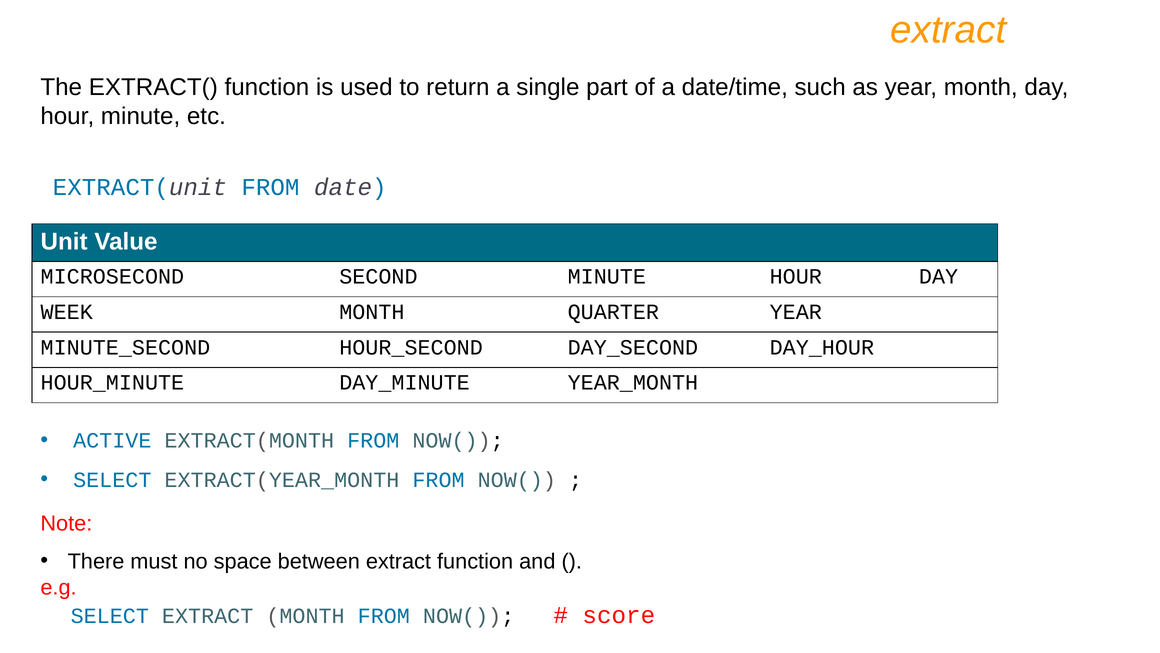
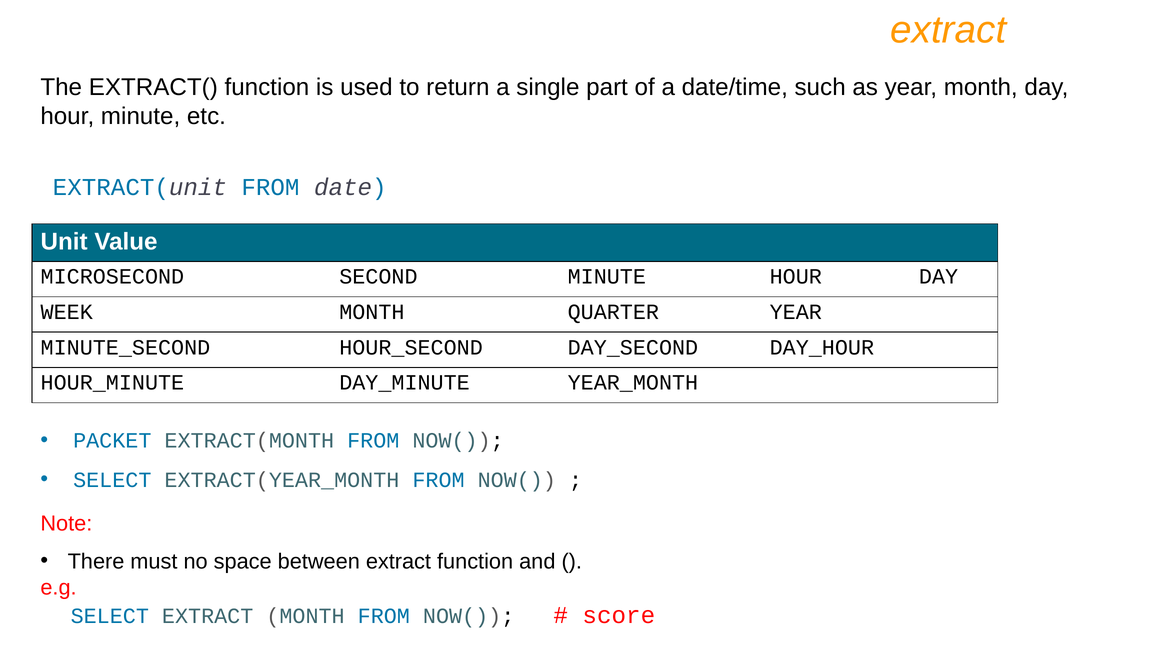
ACTIVE: ACTIVE -> PACKET (112, 440)
